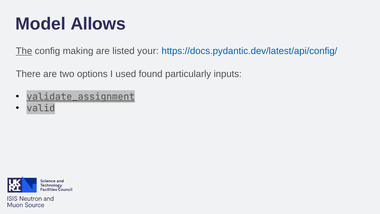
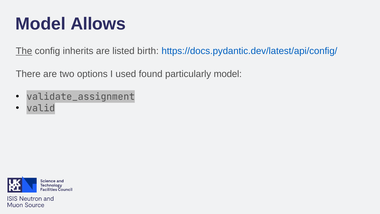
making: making -> inherits (78, 51)
your: your -> birth (148, 51)
particularly inputs: inputs -> model (228, 74)
validate_assignment underline: present -> none (81, 97)
